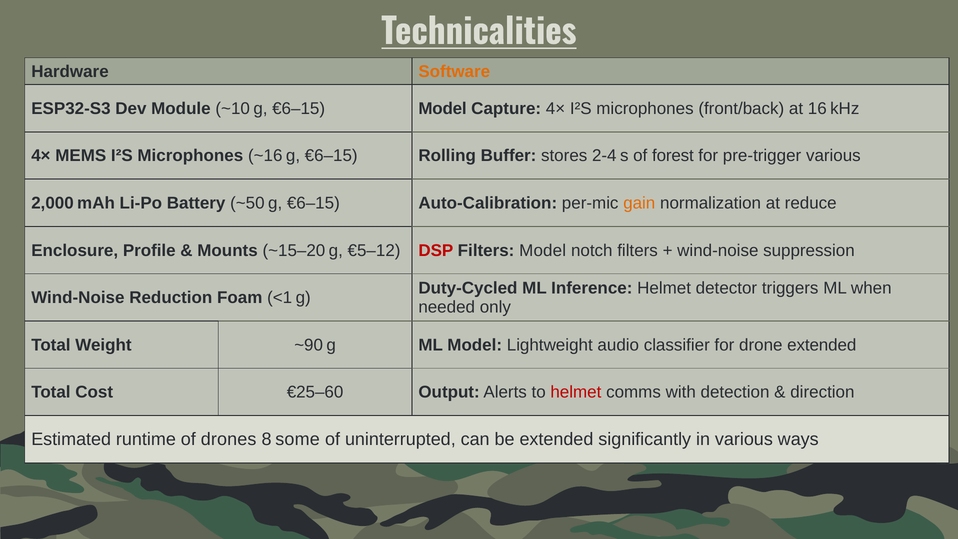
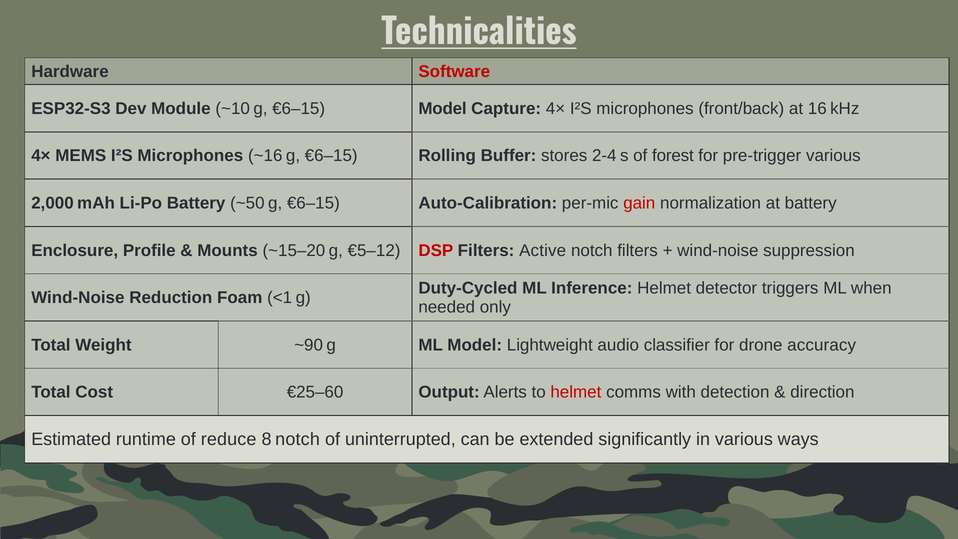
Software colour: orange -> red (454, 71)
gain colour: orange -> red (639, 203)
at reduce: reduce -> battery (811, 203)
Filters Model: Model -> Active (543, 250)
drone extended: extended -> accuracy (822, 345)
drones: drones -> reduce (229, 439)
8 some: some -> notch (298, 439)
